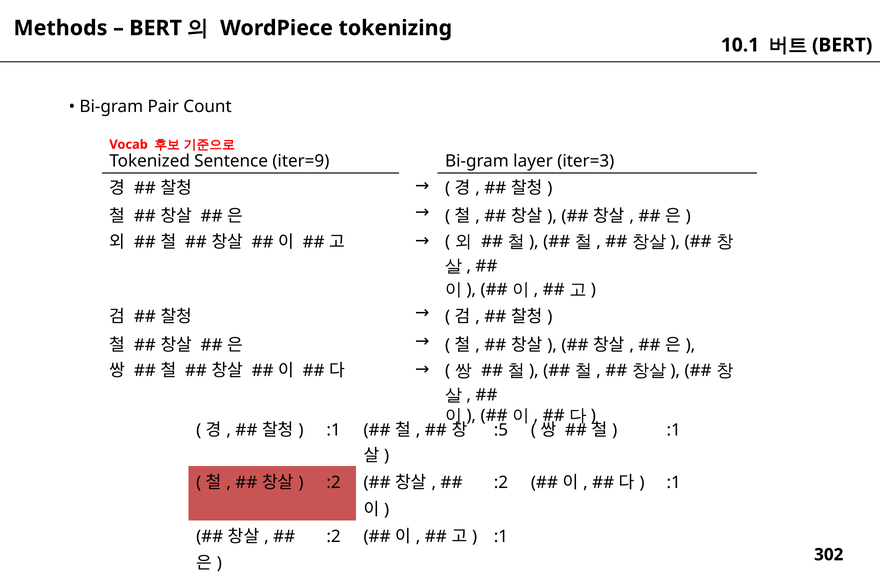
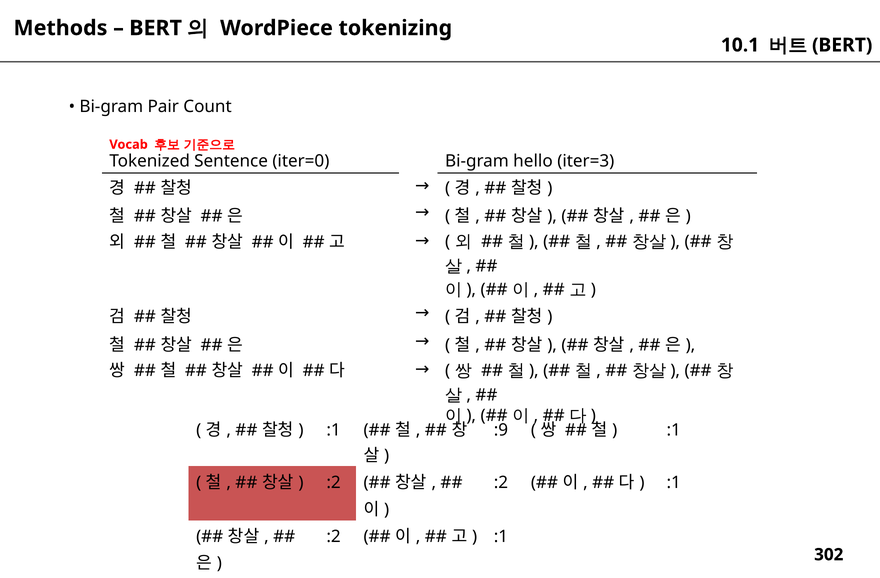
iter=9: iter=9 -> iter=0 (301, 161)
layer: layer -> hello (533, 161)
:5: :5 -> :9 (501, 430)
